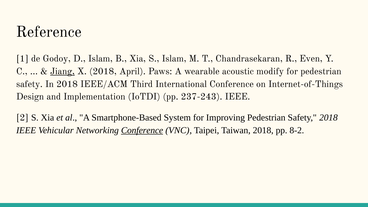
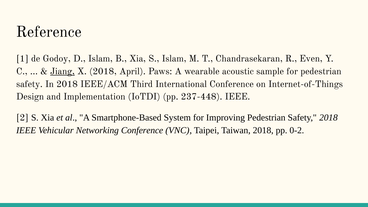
modify: modify -> sample (270, 71)
237-243: 237-243 -> 237-448 (202, 97)
Conference underline: present -> none (142, 130)
8-2: 8-2 -> 0-2 (297, 130)
